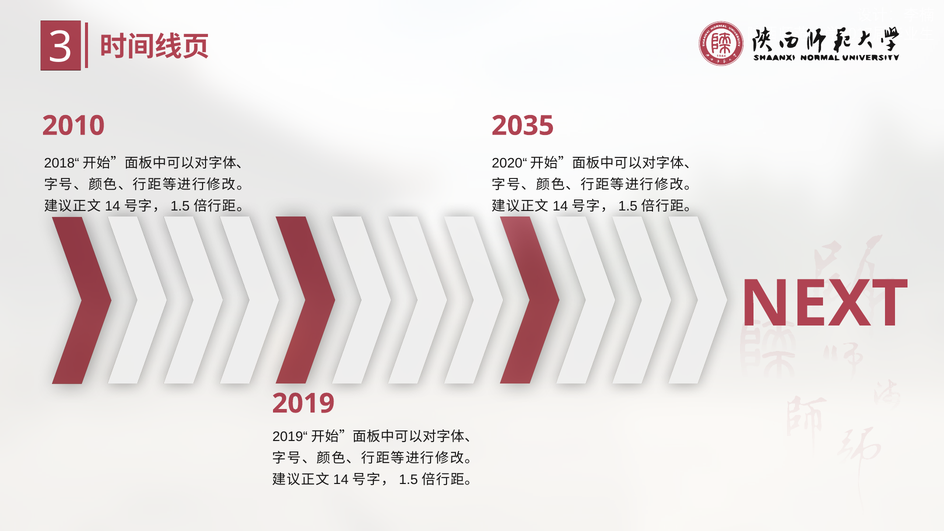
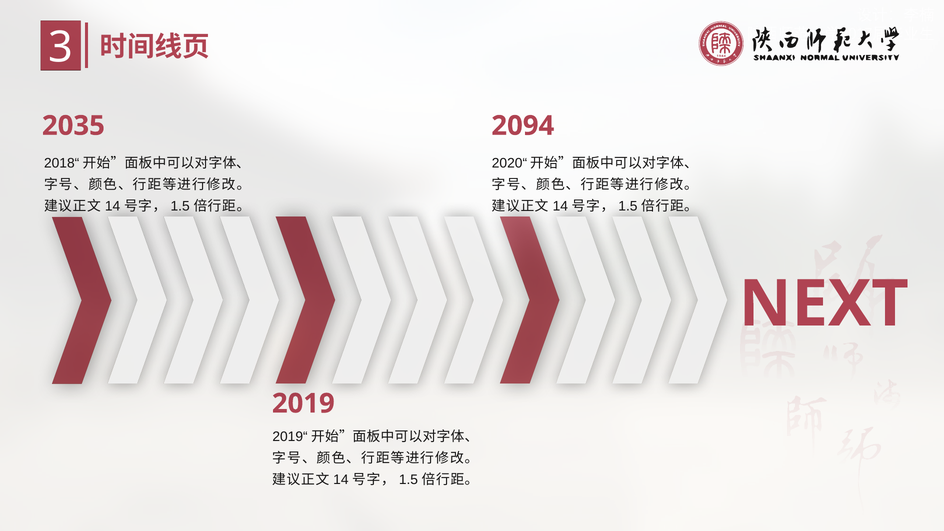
2010: 2010 -> 2035 (73, 126)
2035: 2035 -> 2094 (523, 126)
